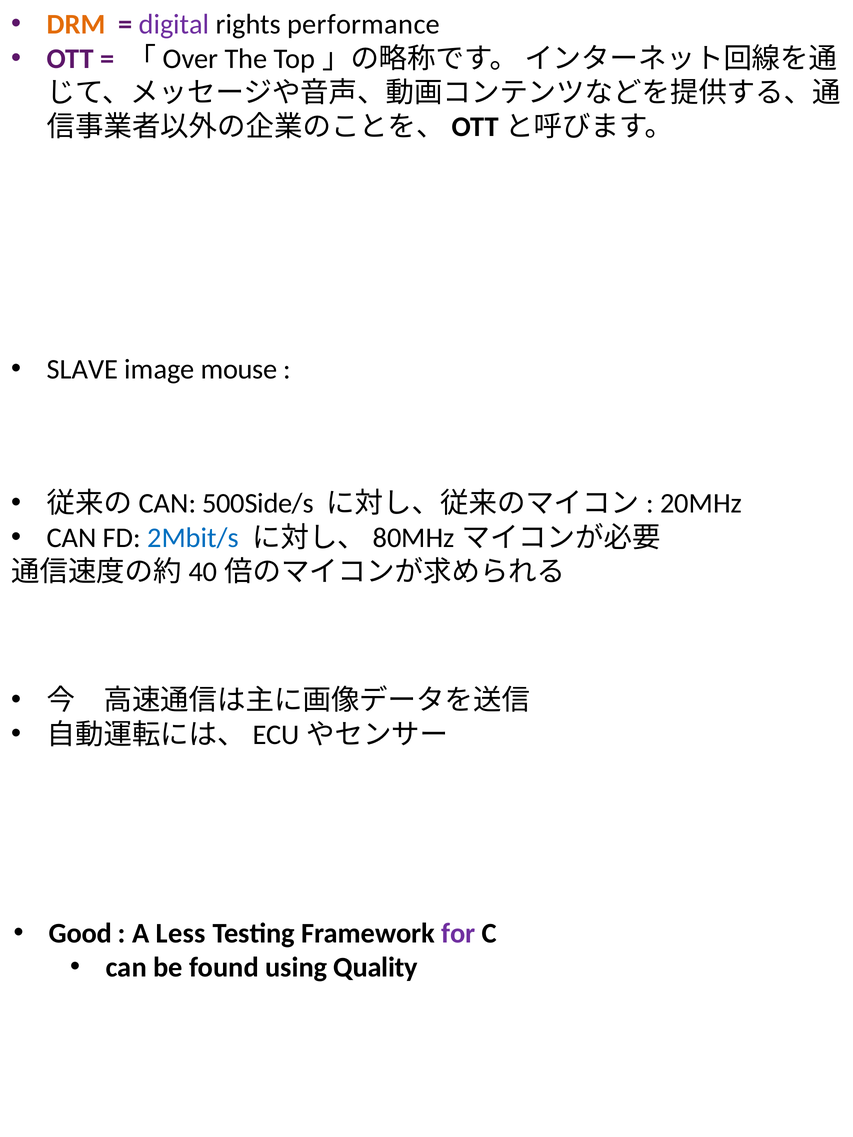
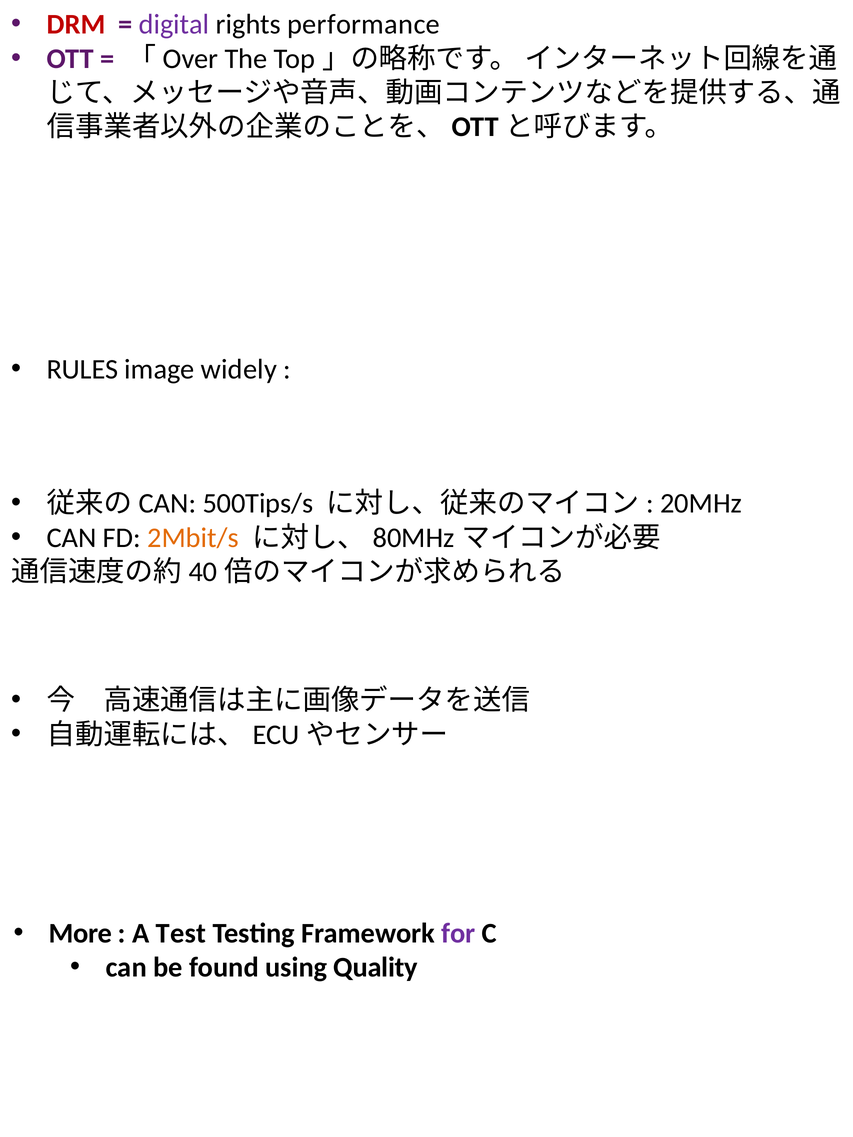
DRM colour: orange -> red (76, 25)
SLAVE: SLAVE -> RULES (82, 369)
mouse: mouse -> widely (239, 369)
500Side/s: 500Side/s -> 500Tips/s (258, 504)
2Mbit/s colour: blue -> orange (193, 538)
Good: Good -> More (80, 934)
Less: Less -> Test (181, 934)
